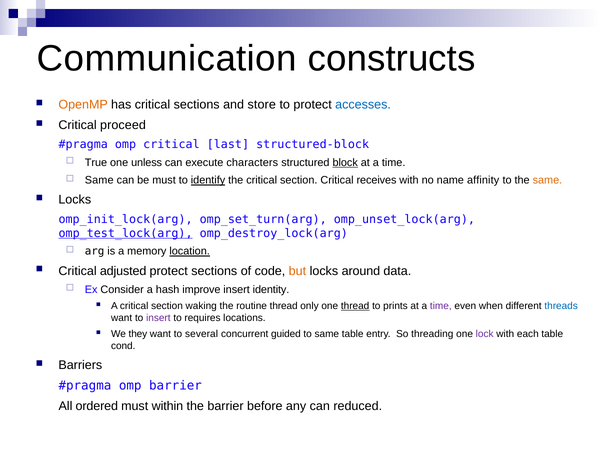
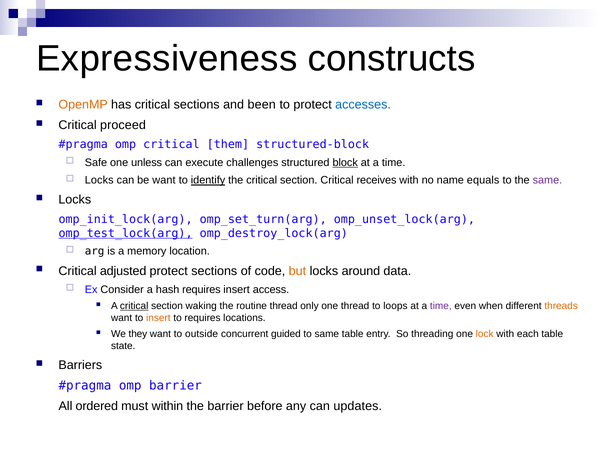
Communication: Communication -> Expressiveness (167, 59)
store: store -> been (262, 105)
last: last -> them (228, 145)
True: True -> Safe (96, 163)
characters: characters -> challenges (252, 163)
Same: Same -> Locks (99, 181)
be must: must -> want (164, 181)
affinity: affinity -> equals (483, 181)
same colour: orange -> purple (547, 181)
location underline: present -> none (190, 252)
hash improve: improve -> requires (201, 290)
identity: identity -> access (271, 290)
critical underline: none -> present (134, 306)
thread underline: present -> none (355, 306)
prints: prints -> loops (395, 306)
threads colour: blue -> orange (561, 306)
insert colour: purple -> orange (158, 318)
several: several -> outside (202, 334)
lock colour: purple -> orange (485, 334)
cond: cond -> state (123, 346)
reduced: reduced -> updates (358, 406)
